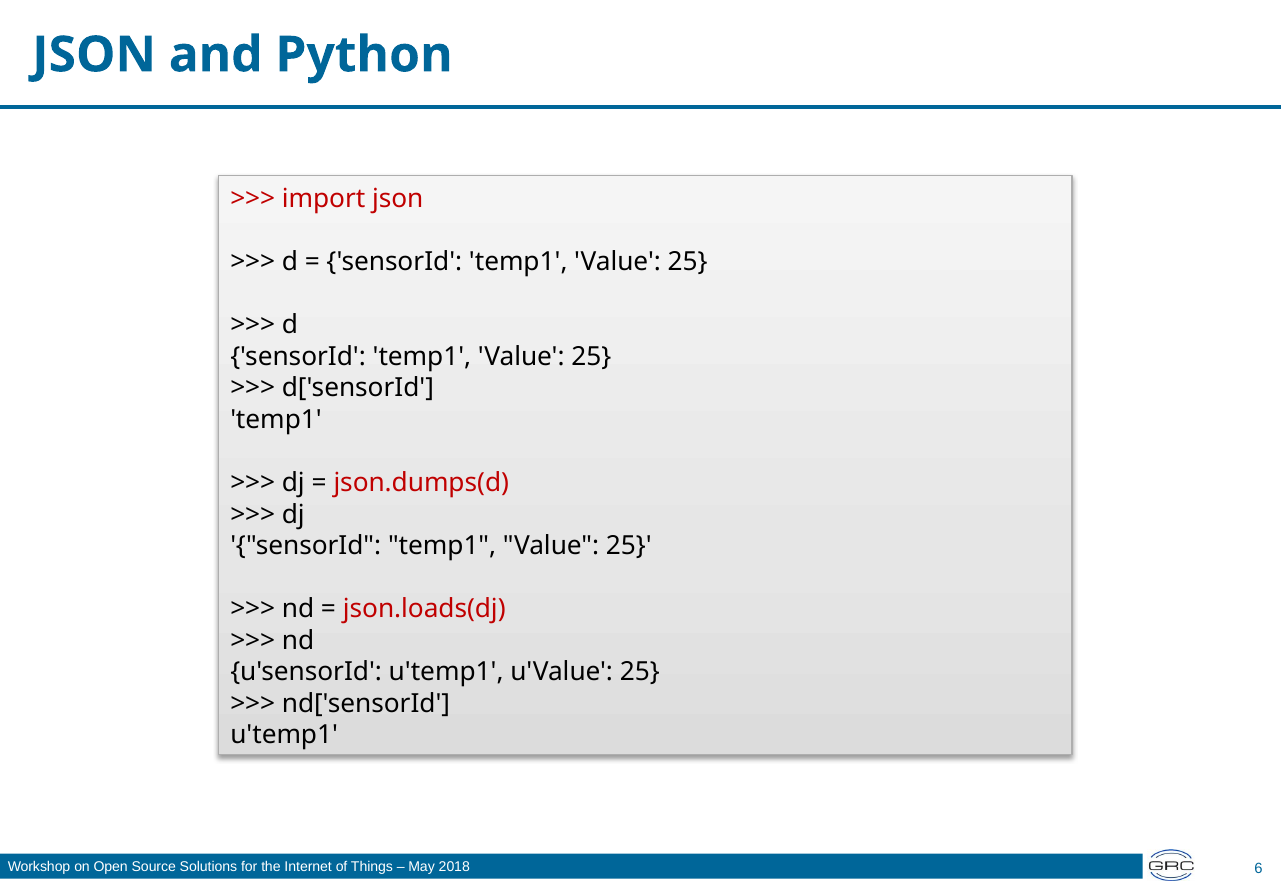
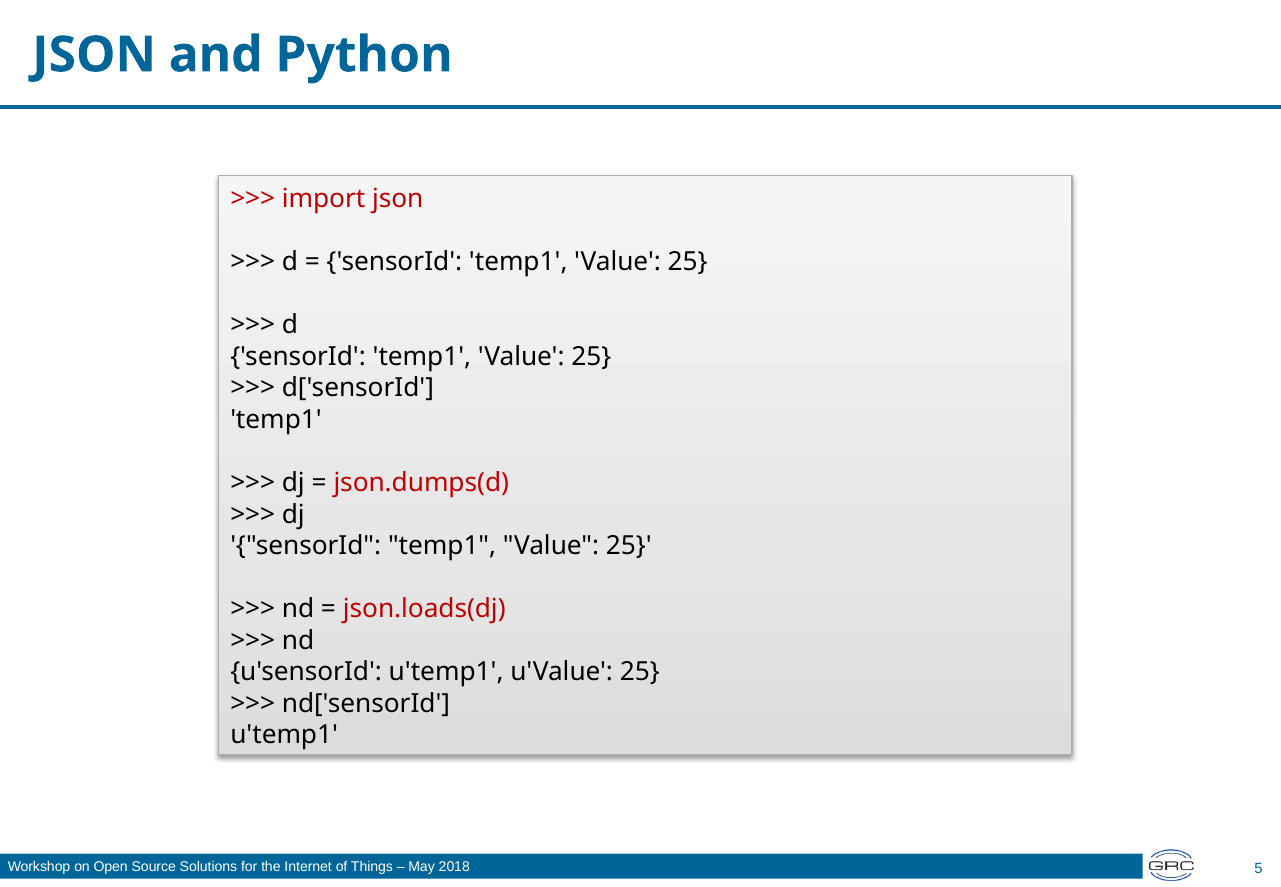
6: 6 -> 5 (1258, 868)
